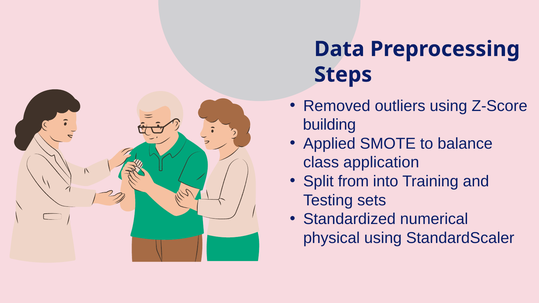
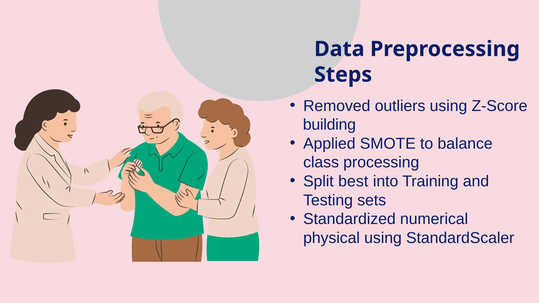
application: application -> processing (381, 163)
from: from -> best (353, 181)
